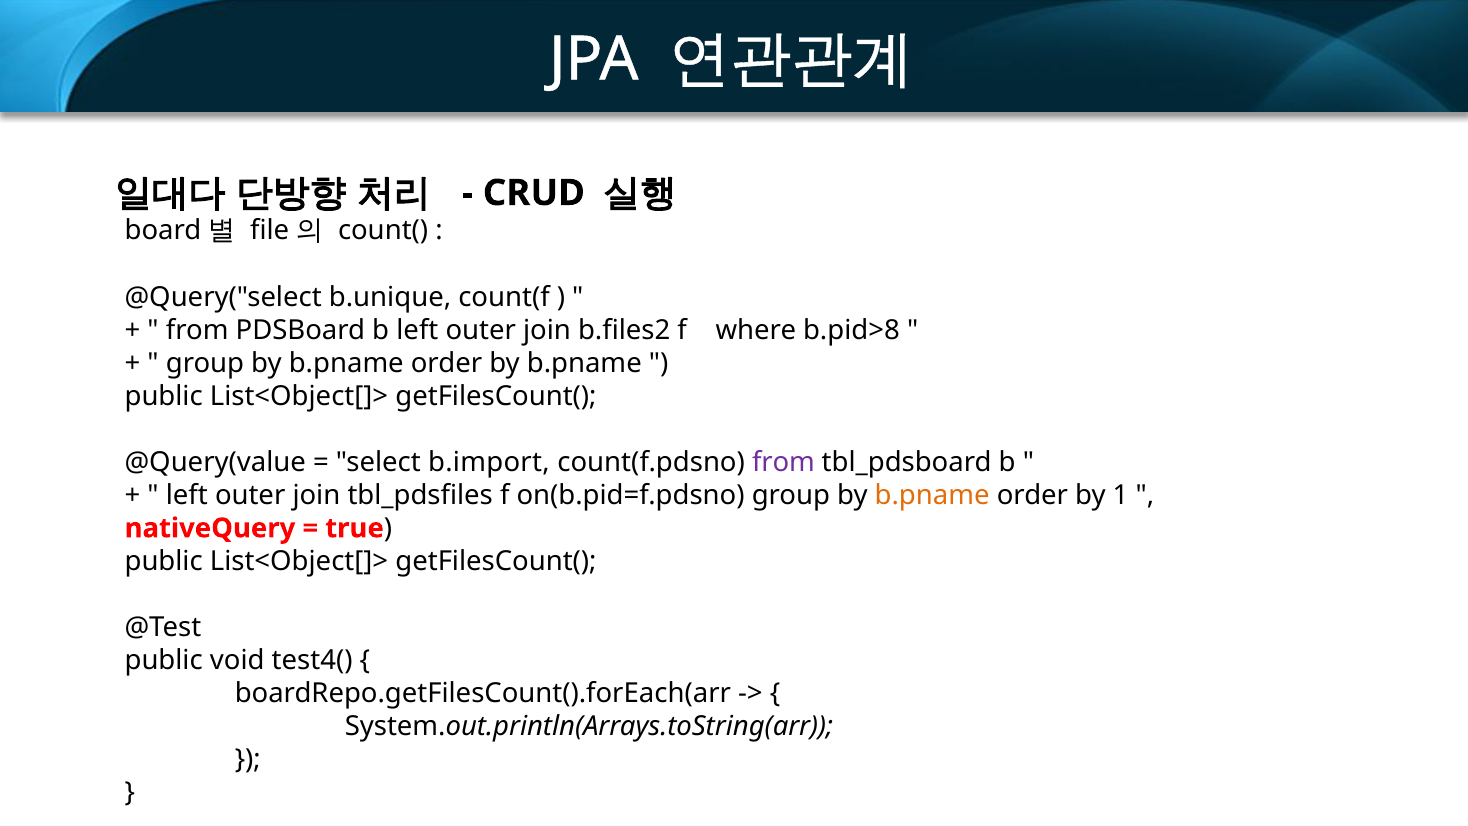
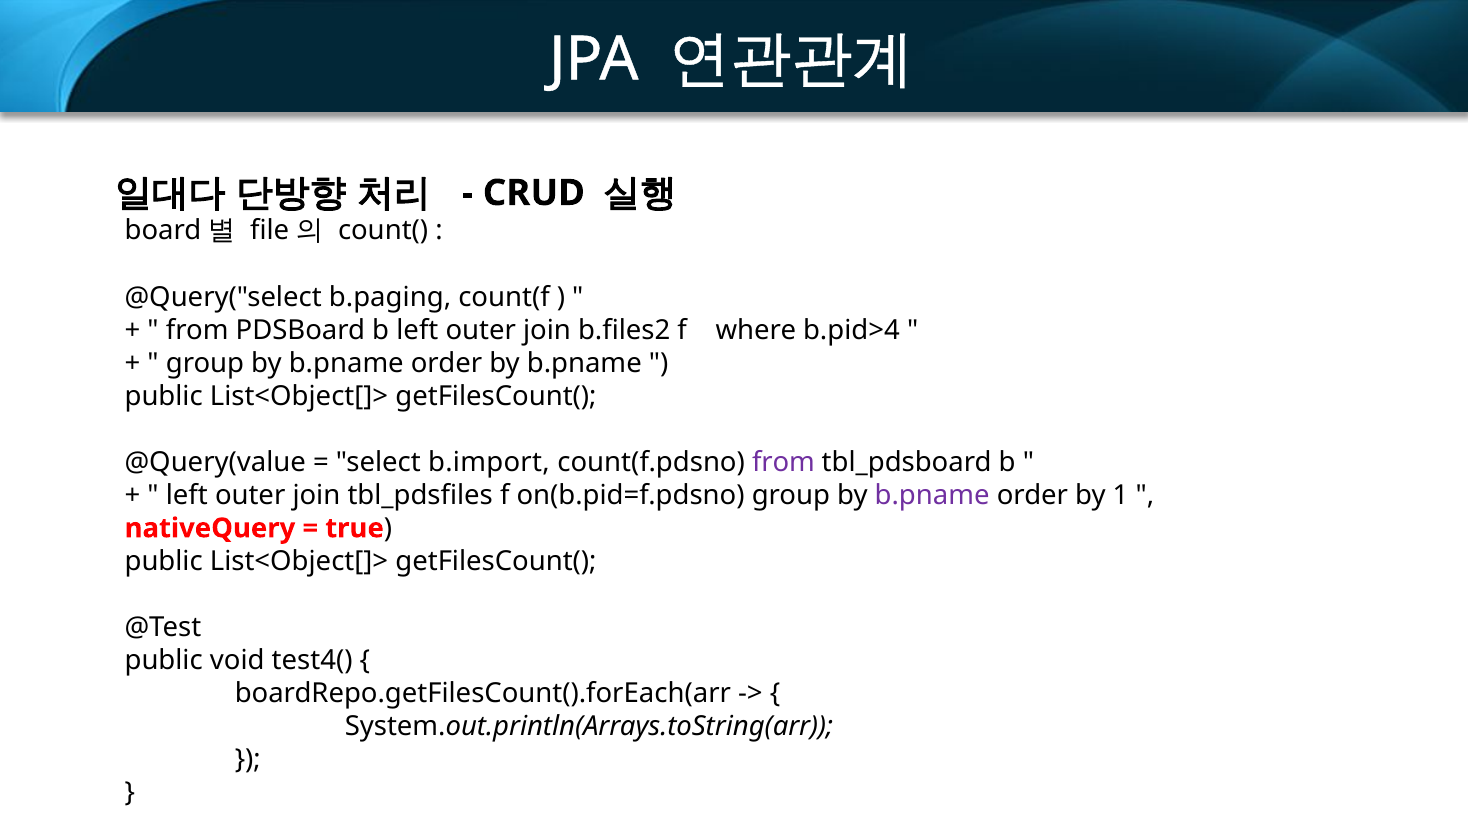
b.unique: b.unique -> b.paging (390, 297)
b.pid>8: b.pid>8 -> b.pid>4 (851, 330)
b.pname colour: orange -> purple (932, 495)
